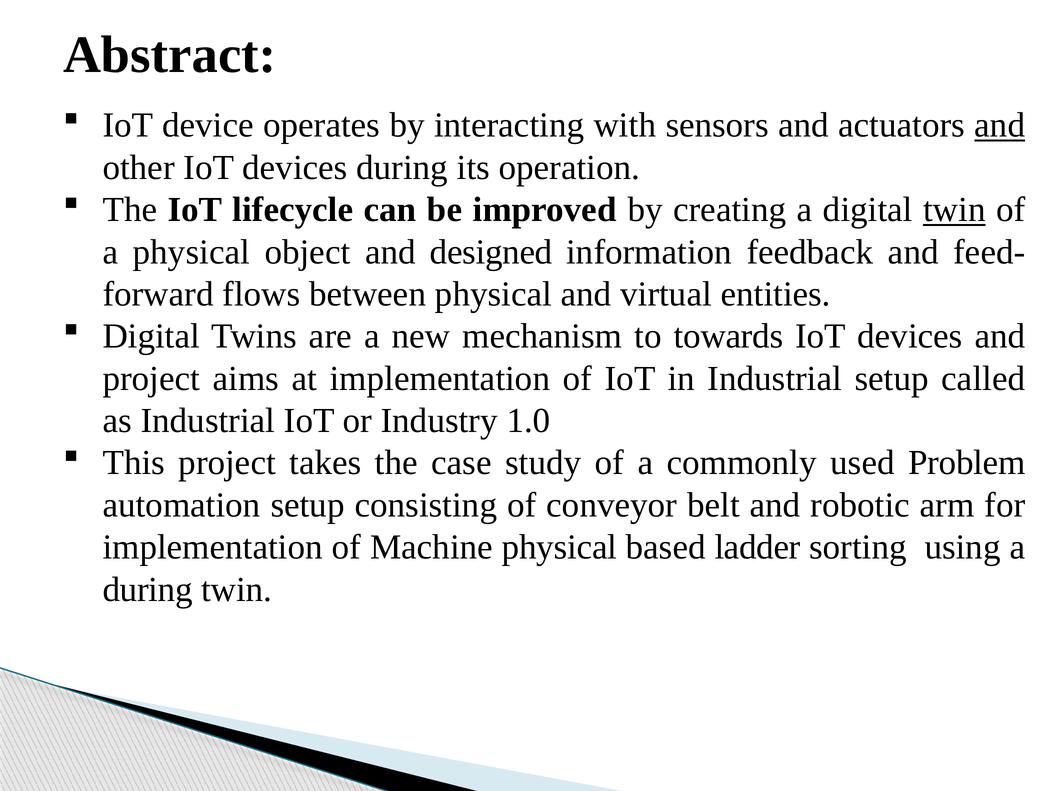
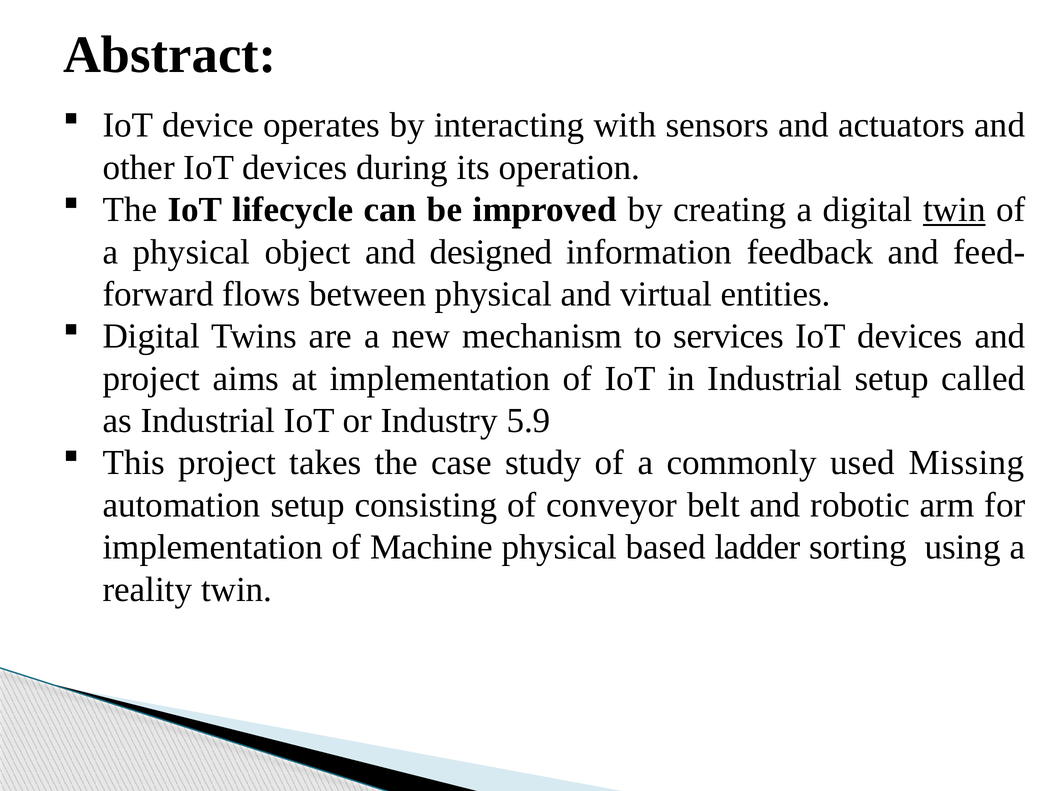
and underline: present -> none (1000, 125)
towards: towards -> services (729, 336)
1.0: 1.0 -> 5.9 (529, 420)
Problem: Problem -> Missing (967, 463)
during: during -> reality (147, 589)
